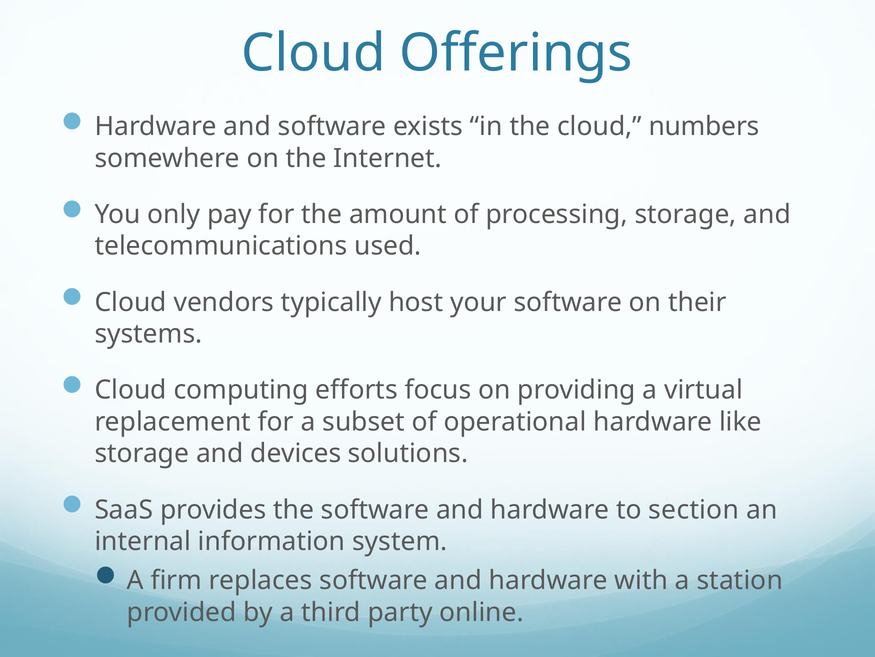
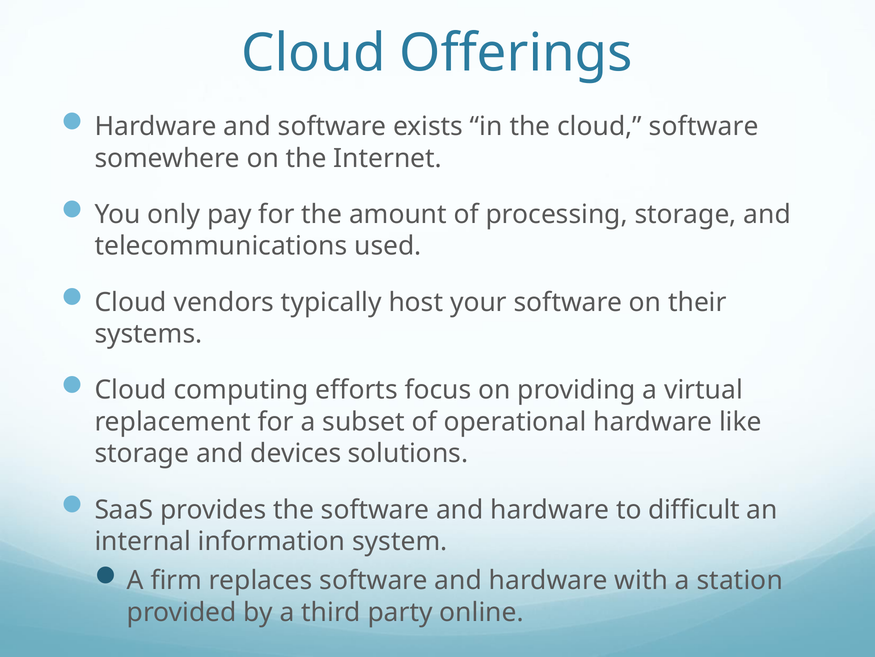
cloud numbers: numbers -> software (704, 126)
section: section -> difficult (694, 509)
